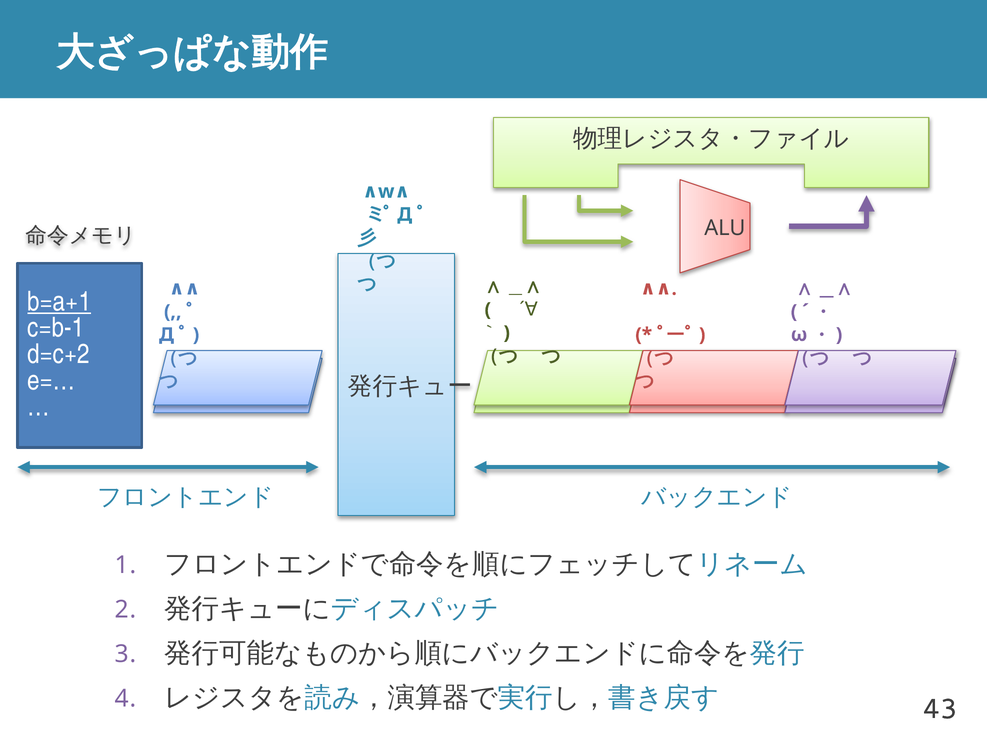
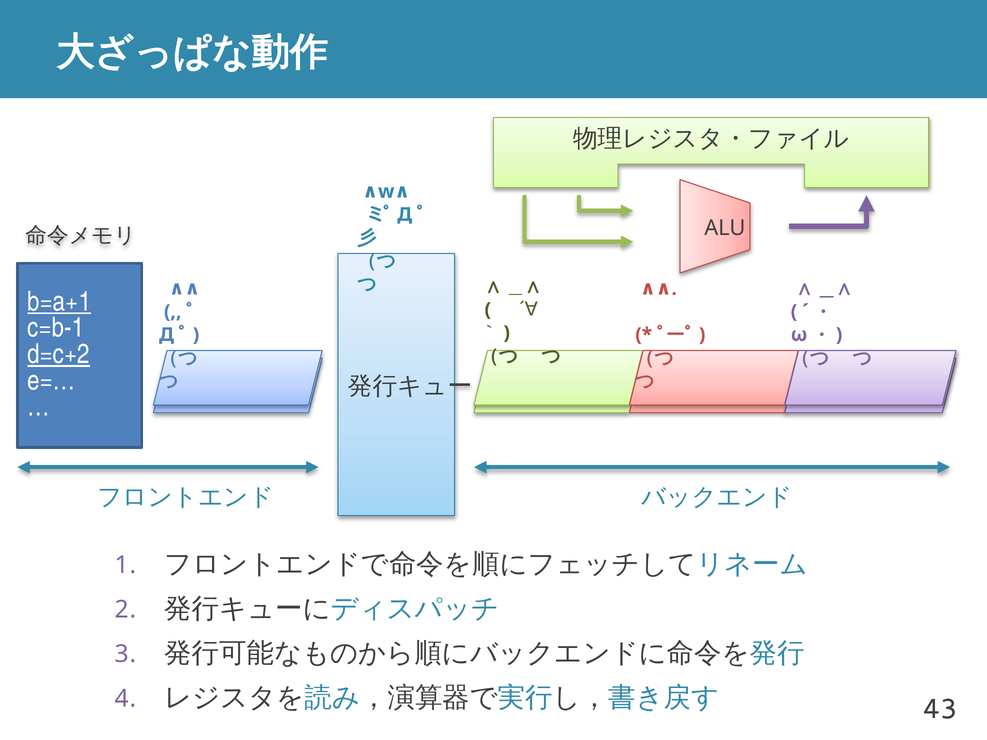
d=c+2 underline: none -> present (59, 354)
